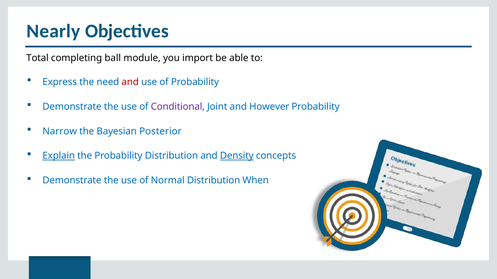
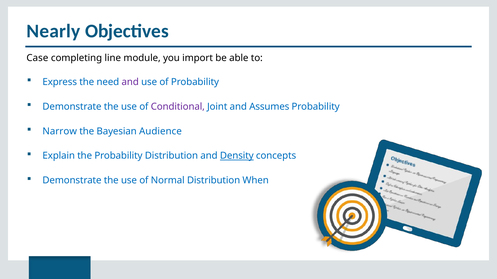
Total: Total -> Case (37, 58)
ball: ball -> line (113, 58)
and colour: red -> purple (130, 82)
However: However -> Assumes (269, 107)
Posterior: Posterior -> Audience (160, 131)
Explain underline: present -> none (59, 156)
